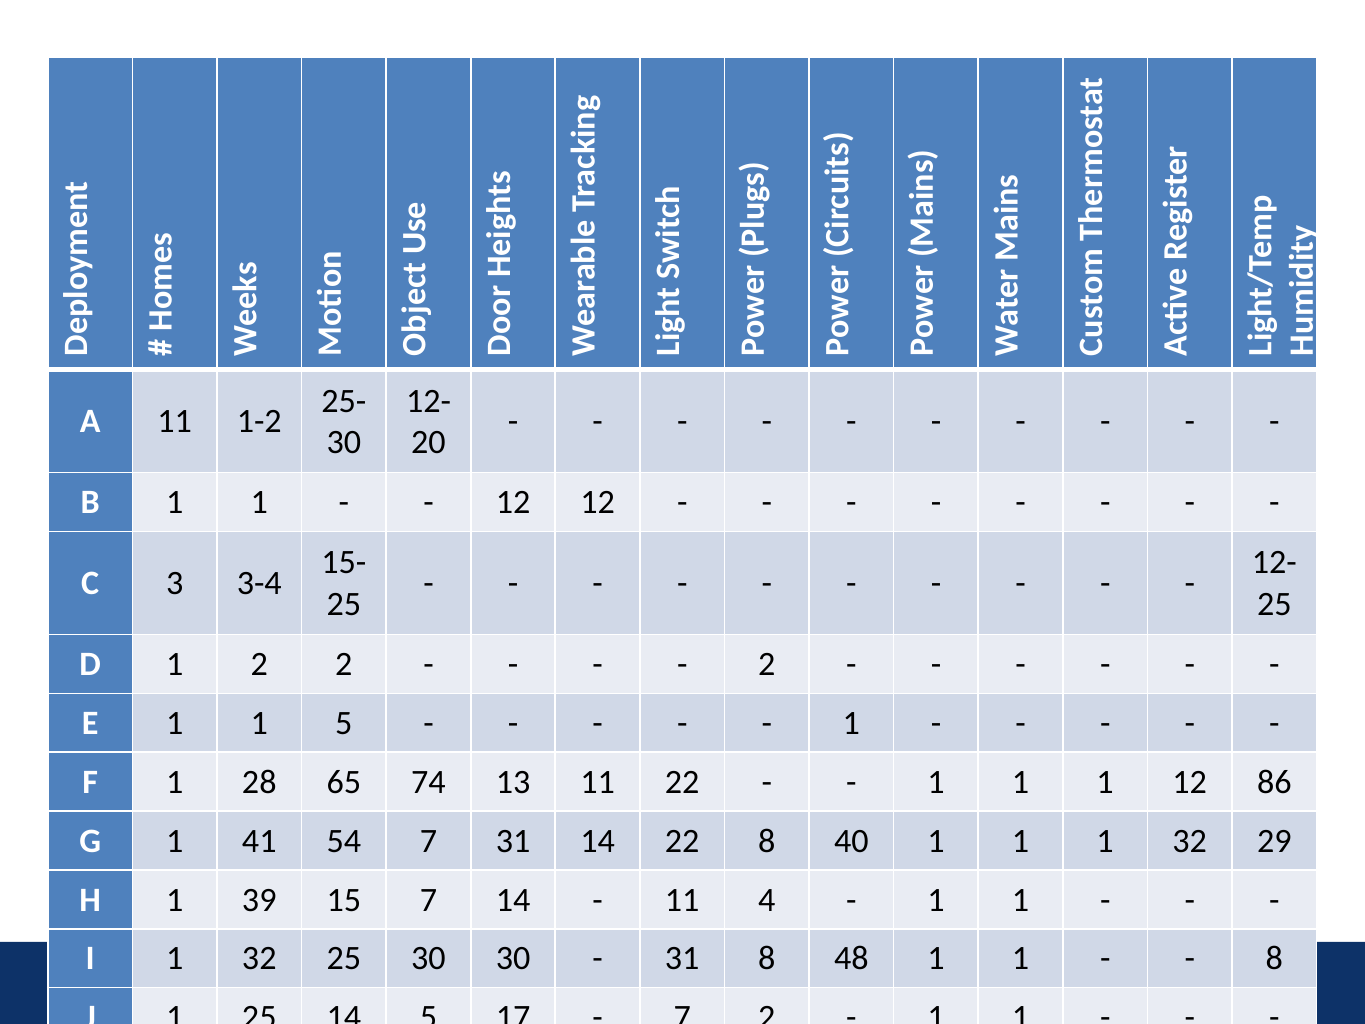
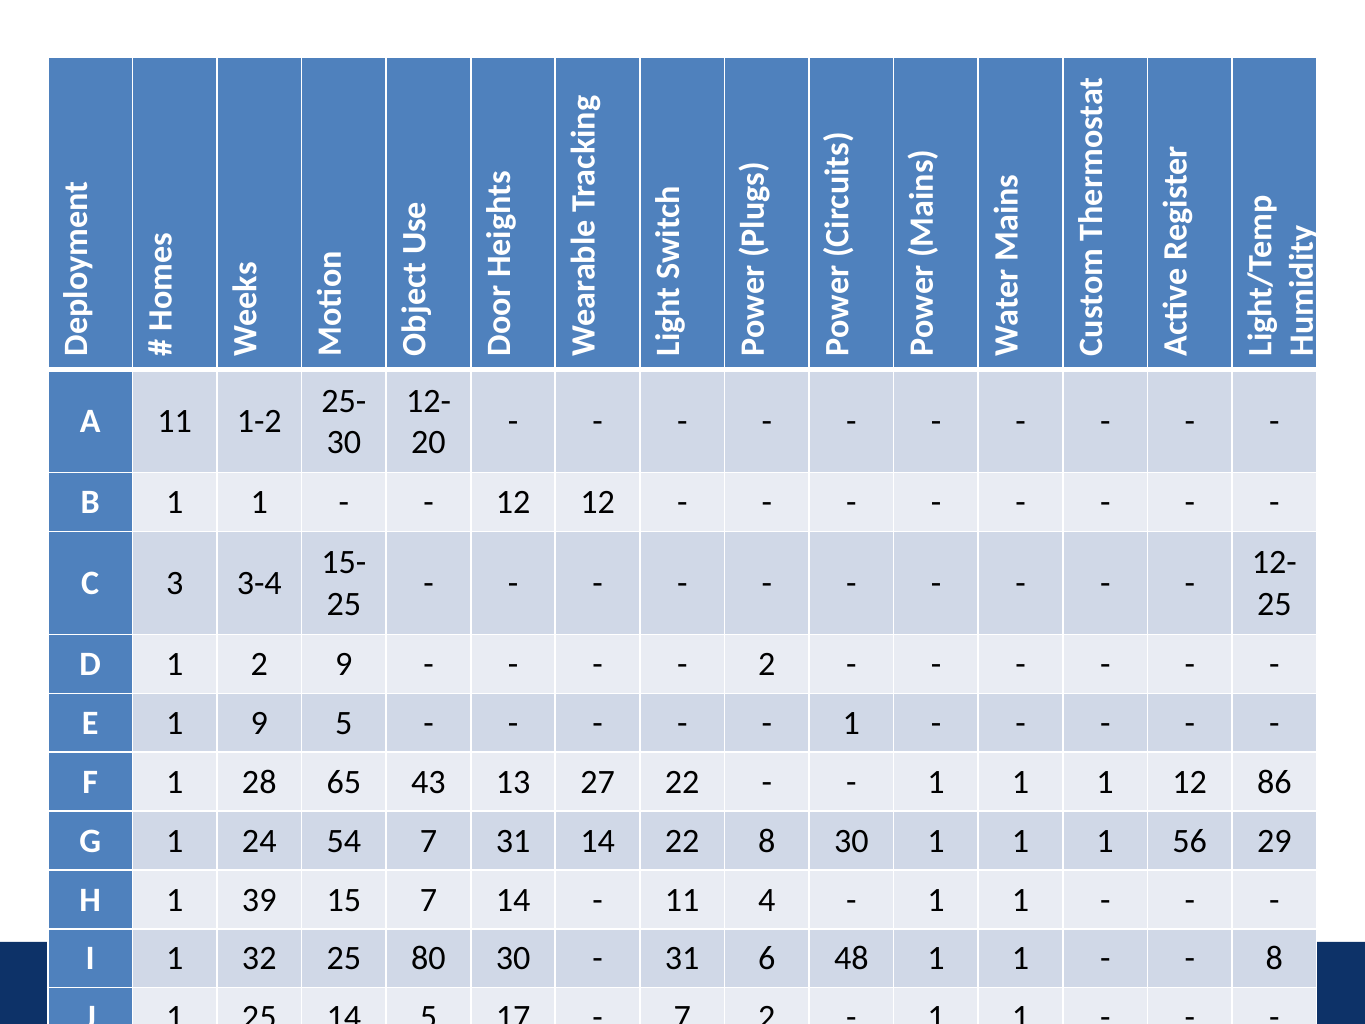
2 2: 2 -> 9 (344, 664)
E 1 1: 1 -> 9 (259, 723)
74: 74 -> 43 (428, 782)
13 11: 11 -> 27 (598, 782)
41: 41 -> 24 (259, 841)
8 40: 40 -> 30 (851, 841)
1 1 32: 32 -> 56 (1190, 841)
25 30: 30 -> 80 (428, 958)
31 8: 8 -> 6 (767, 958)
